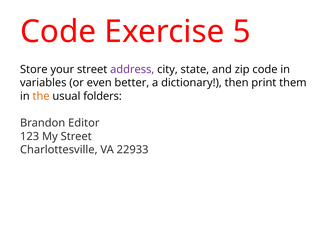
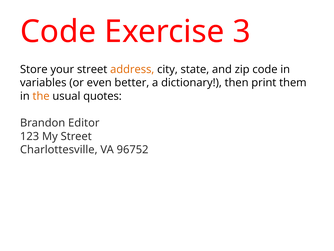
5: 5 -> 3 (242, 32)
address colour: purple -> orange (132, 69)
folders: folders -> quotes (102, 96)
22933: 22933 -> 96752 (133, 149)
